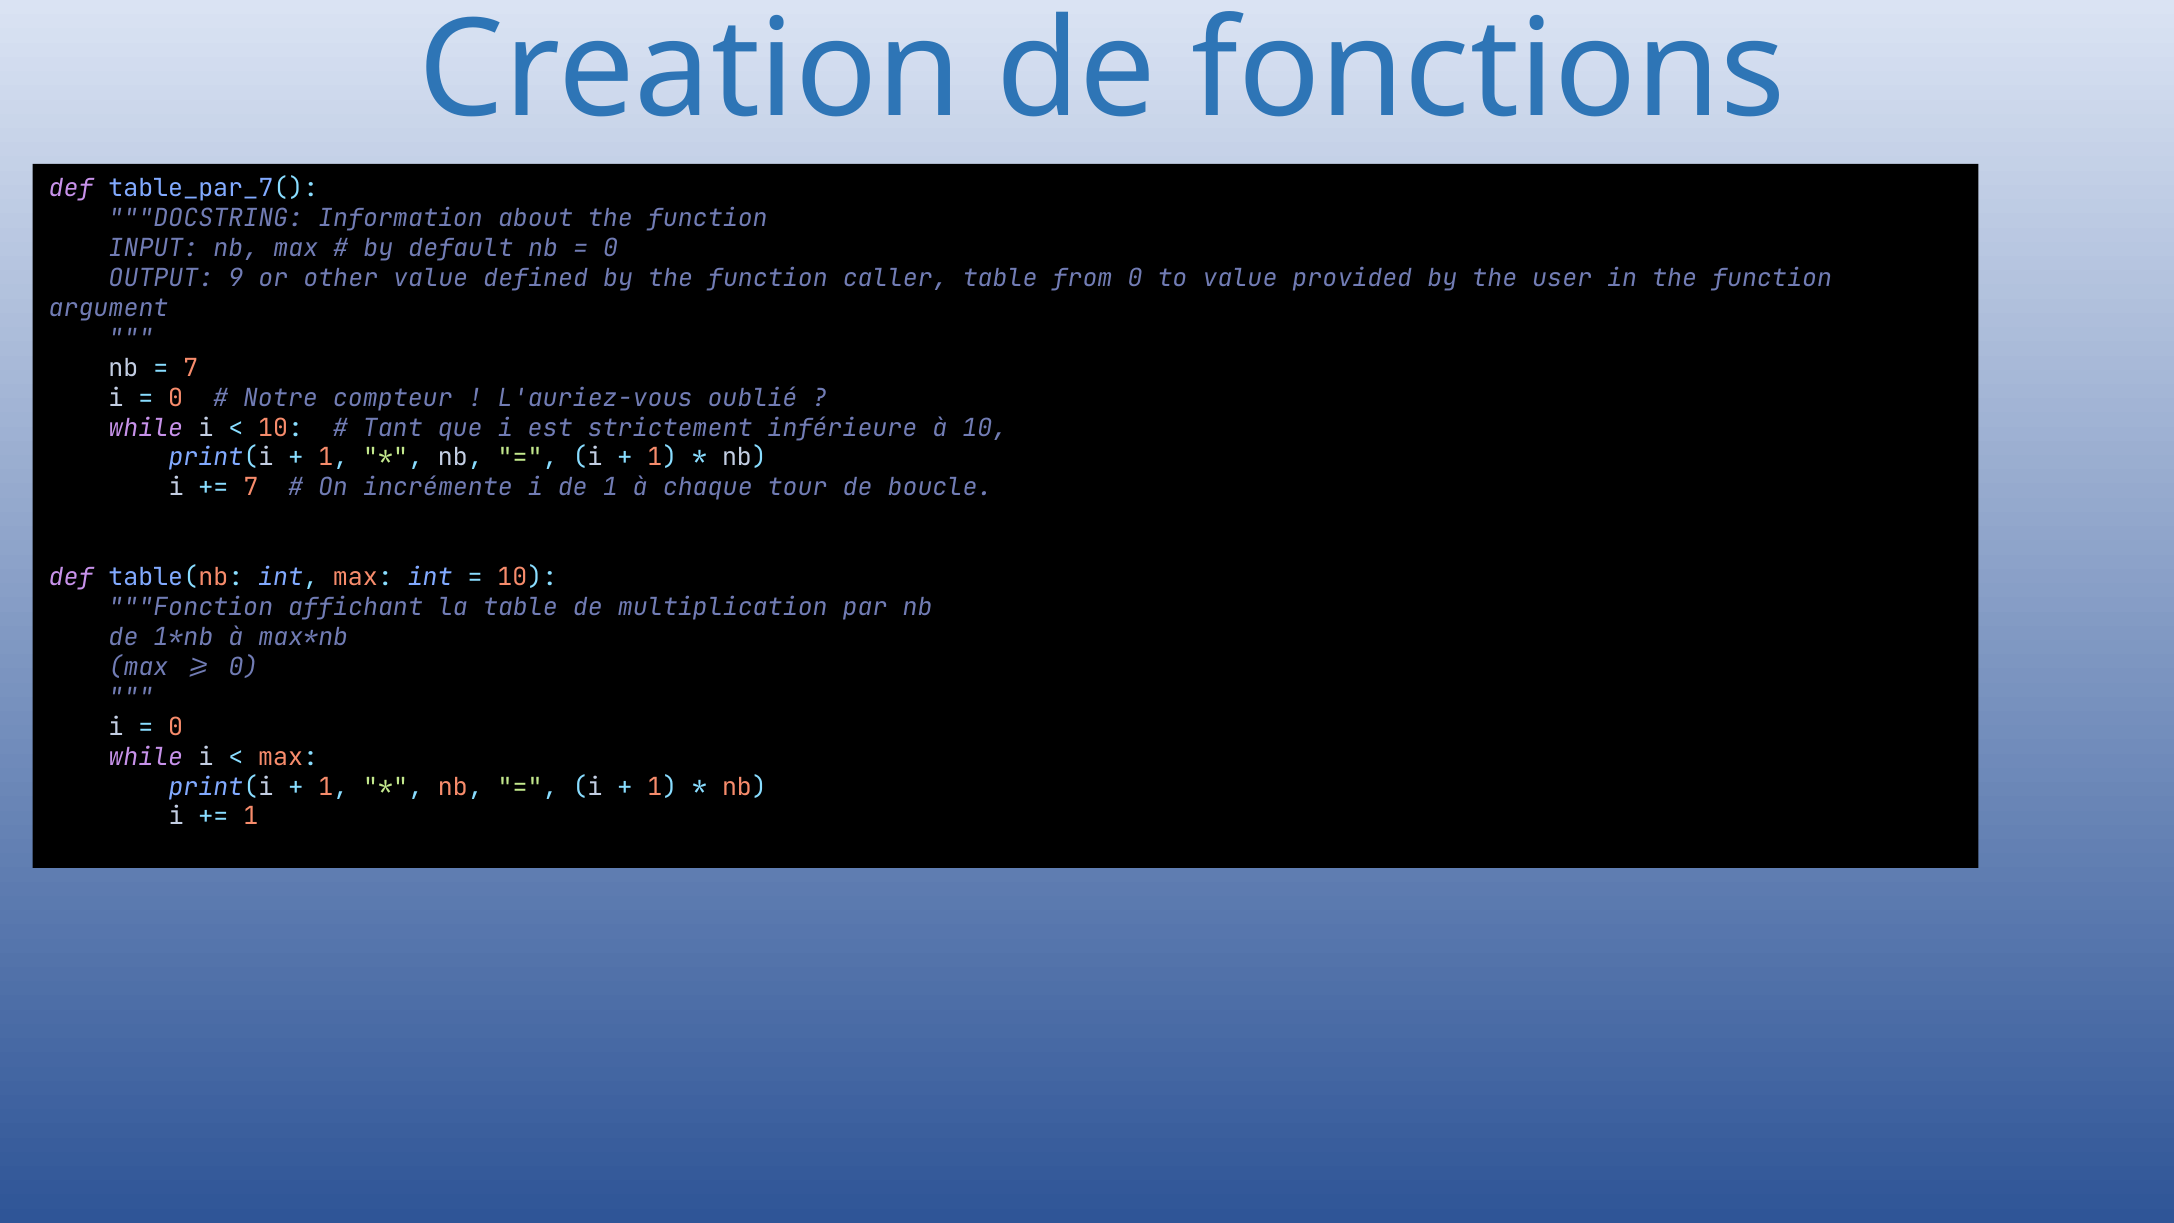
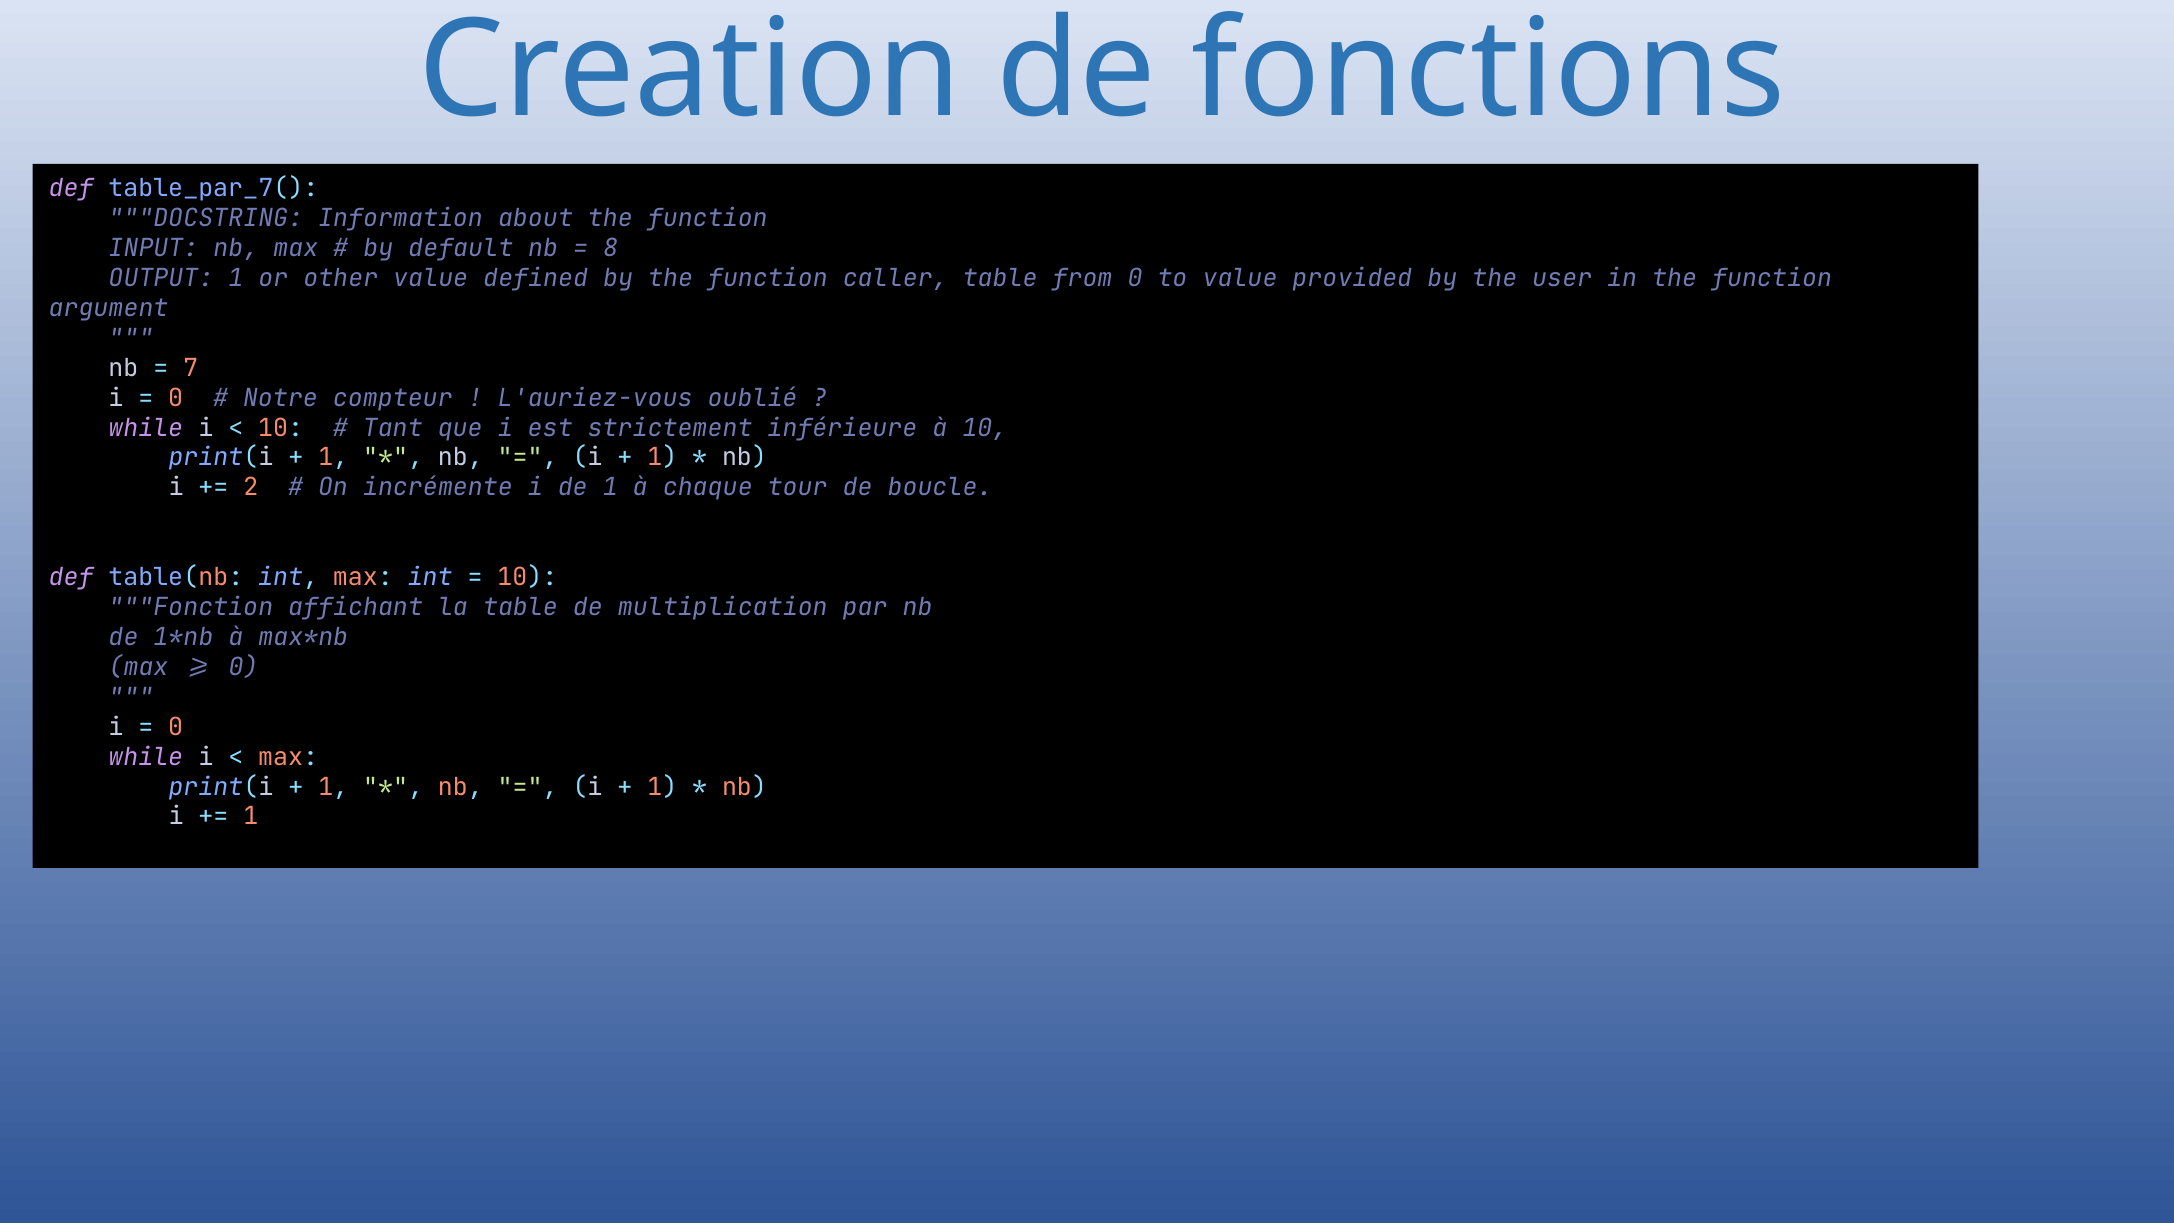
0: 0 -> 8 (611, 248)
OUTPUT 9: 9 -> 1 (236, 278)
7: 7 -> 2 (251, 488)
